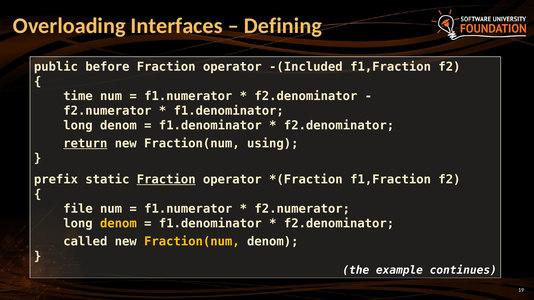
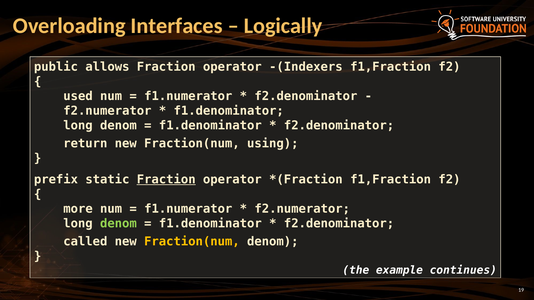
Defining: Defining -> Logically (283, 26)
before: before -> allows (107, 67)
-(Included: -(Included -> -(Indexers (306, 67)
time: time -> used (78, 96)
return underline: present -> none (85, 144)
file: file -> more (78, 209)
denom colour: yellow -> light green (118, 224)
